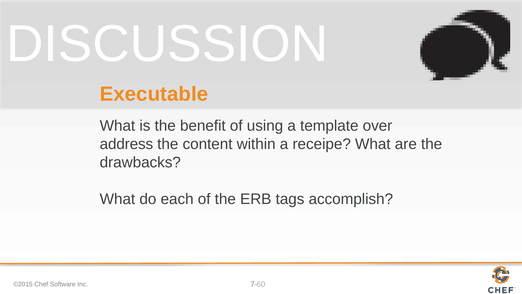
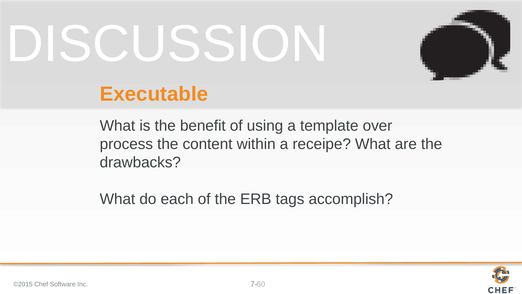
address: address -> process (126, 144)
